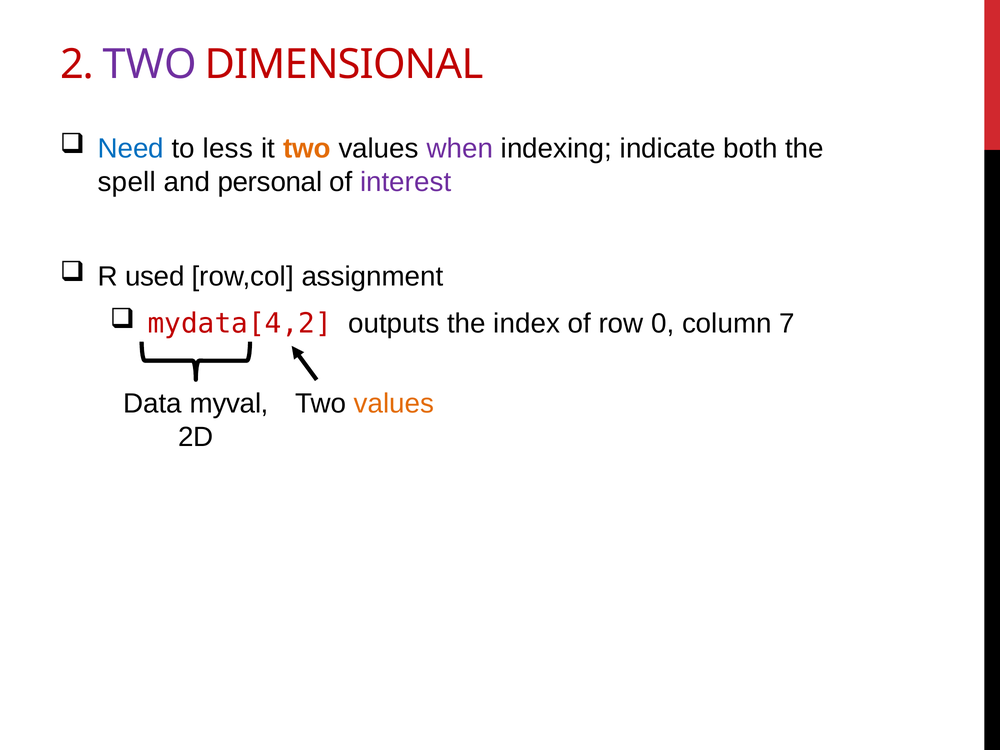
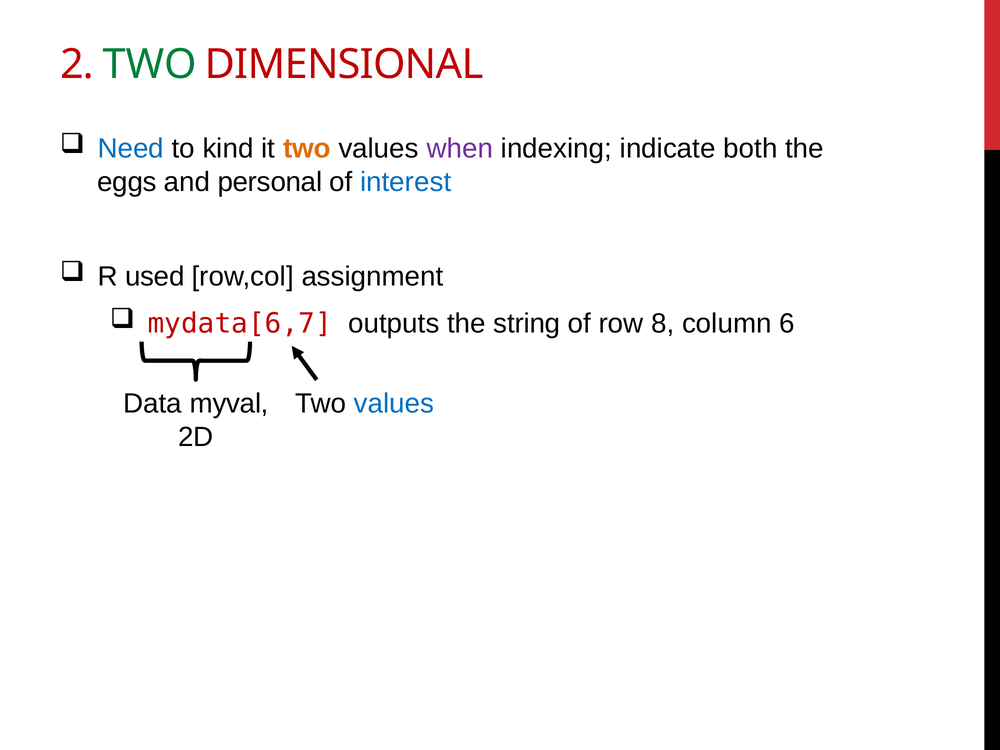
TWO colour: purple -> green (150, 65)
less: less -> kind (228, 149)
spell: spell -> eggs (127, 182)
interest colour: purple -> blue (406, 182)
mydata[4,2: mydata[4,2 -> mydata[6,7 (240, 324)
index: index -> string (527, 324)
0: 0 -> 8 (663, 324)
7: 7 -> 6 (787, 324)
values colour: orange -> blue (394, 403)
